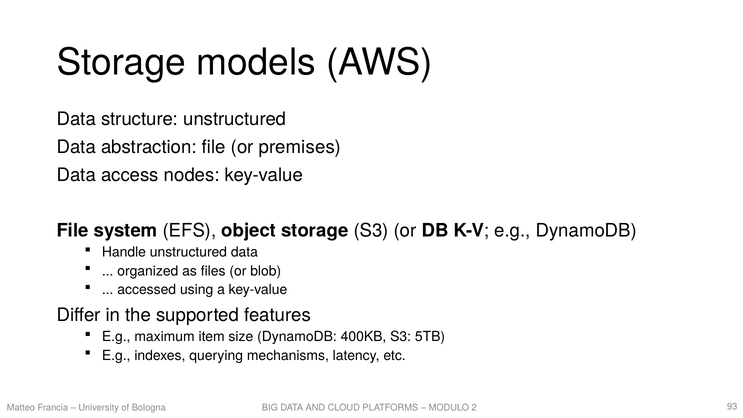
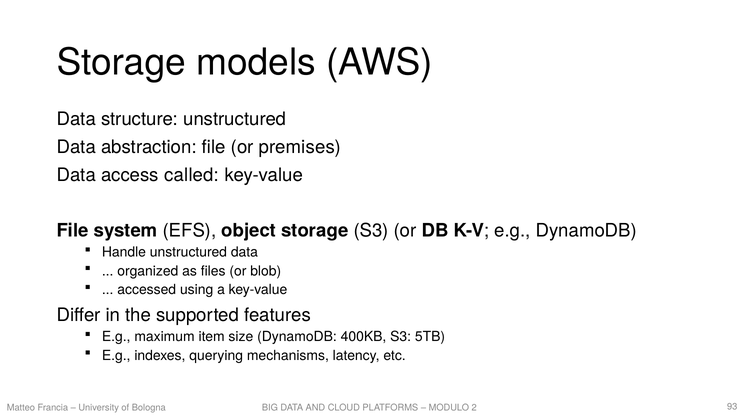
nodes: nodes -> called (192, 175)
